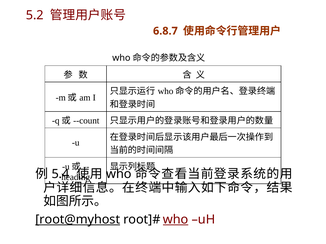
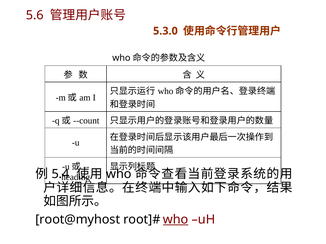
5.2: 5.2 -> 5.6 (35, 15)
6.8.7: 6.8.7 -> 5.3.0 (165, 31)
root@myhost underline: present -> none (78, 220)
